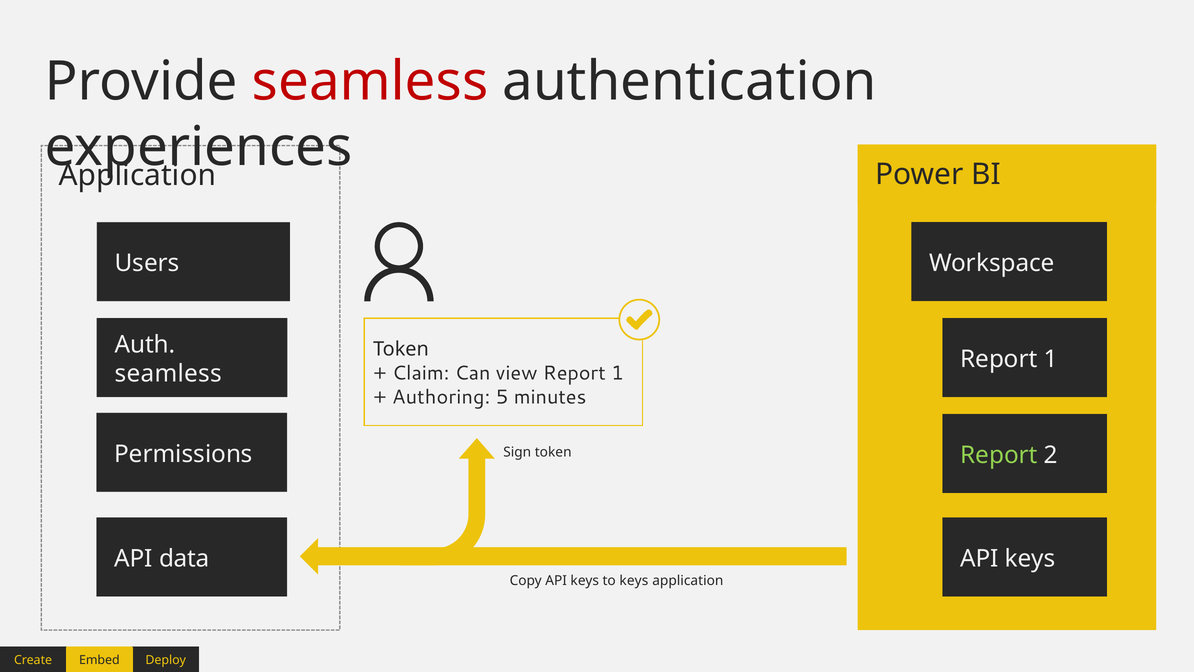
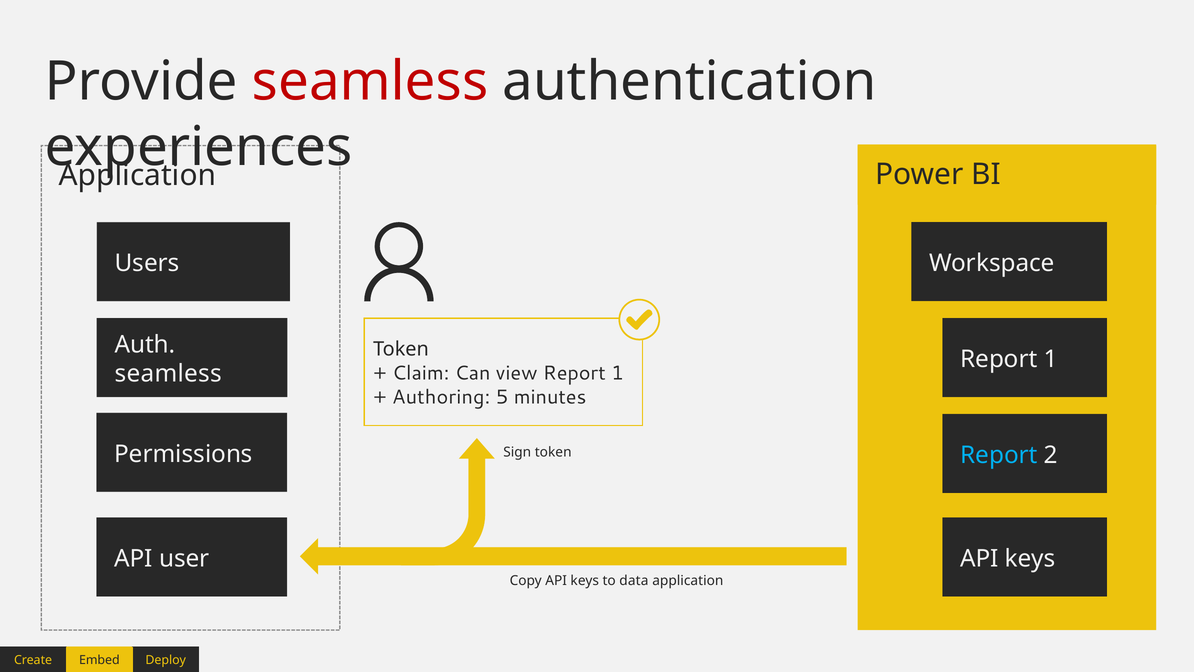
Report colour: light green -> light blue (999, 455)
data: data -> user (184, 558)
to keys: keys -> data (634, 580)
